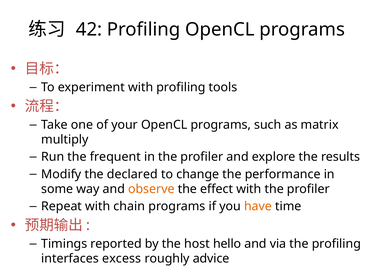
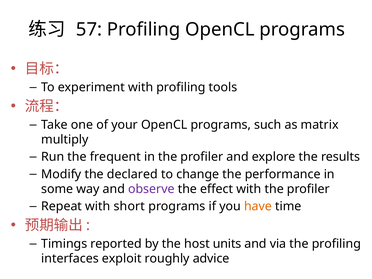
42: 42 -> 57 (89, 29)
observe colour: orange -> purple (151, 189)
chain: chain -> short (129, 206)
hello: hello -> units (227, 244)
excess: excess -> exploit (122, 258)
